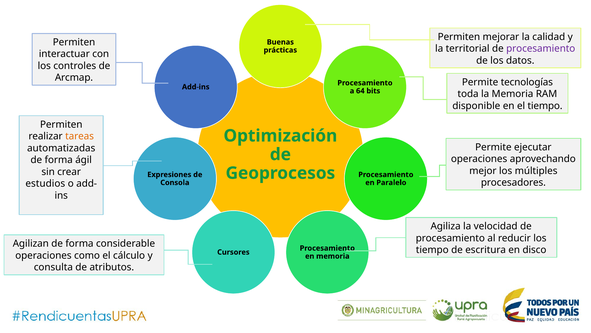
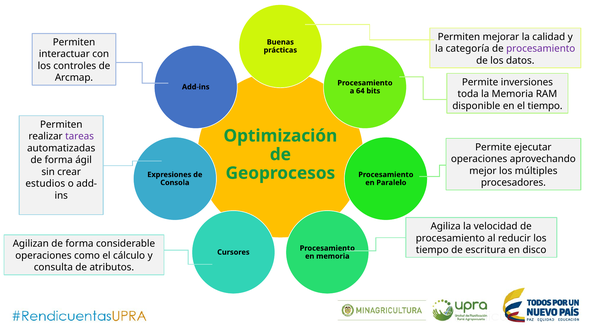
territorial: territorial -> categoría (468, 49)
tecnologías: tecnologías -> inversiones (527, 82)
tareas colour: orange -> purple (80, 136)
